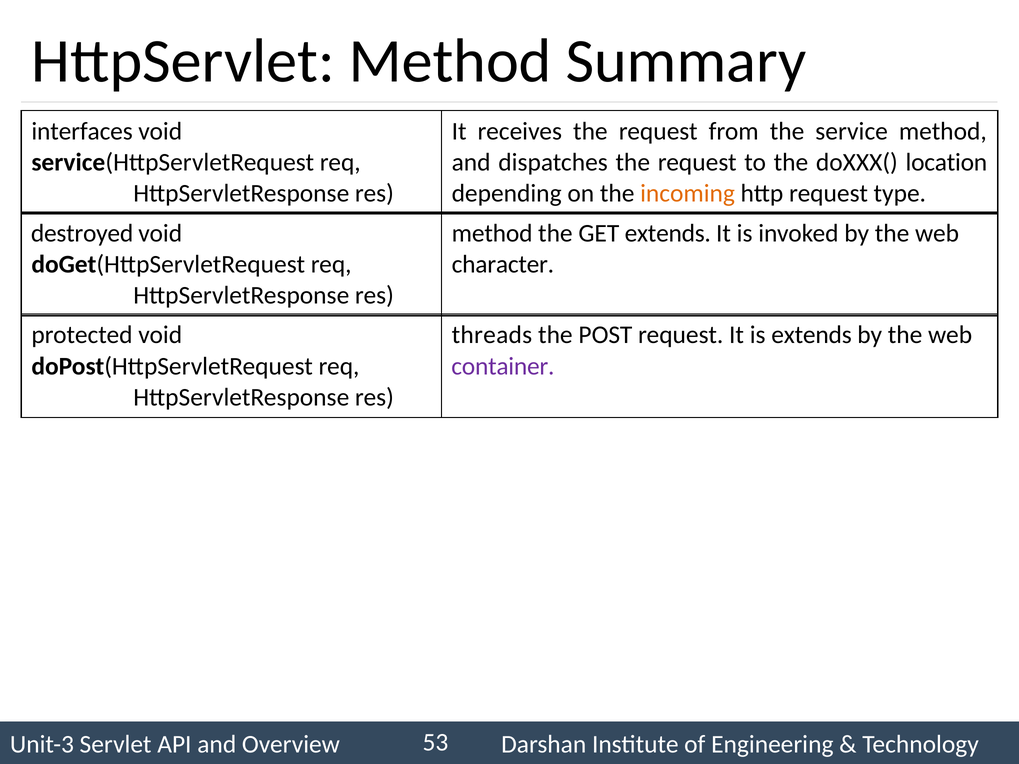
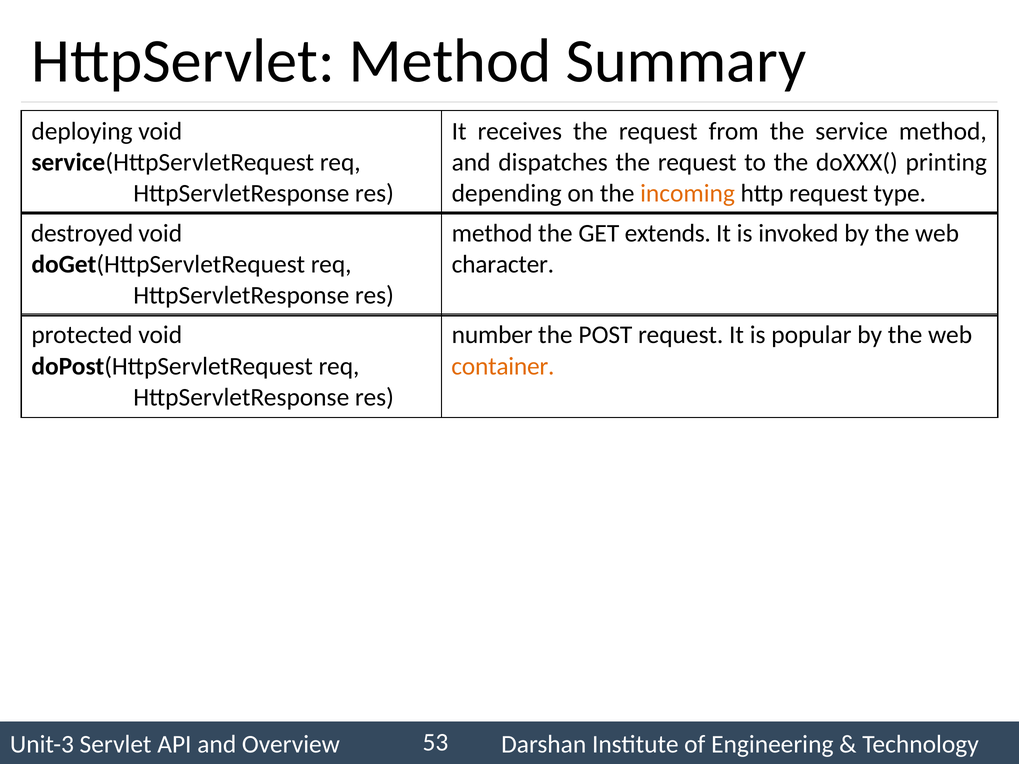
interfaces: interfaces -> deploying (82, 131)
location: location -> printing (946, 162)
threads: threads -> number (492, 335)
is extends: extends -> popular (811, 335)
container colour: purple -> orange (503, 366)
